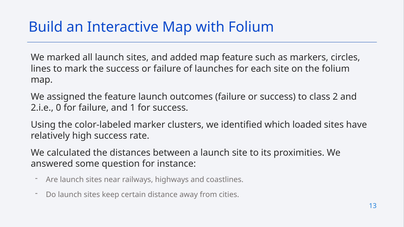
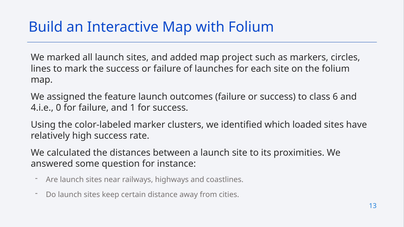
map feature: feature -> project (237, 58)
2: 2 -> 6 (335, 97)
2.i.e: 2.i.e -> 4.i.e (42, 108)
